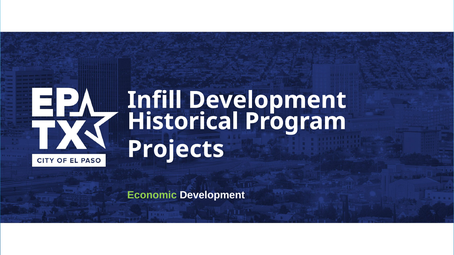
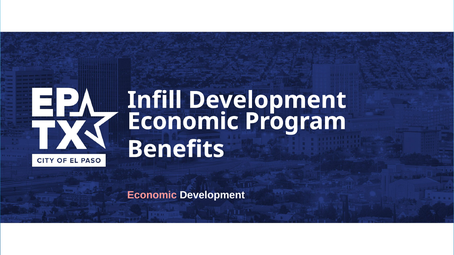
Historical: Historical -> Economic (183, 122)
Projects: Projects -> Benefits (176, 149)
Economic colour: light green -> pink (152, 195)
